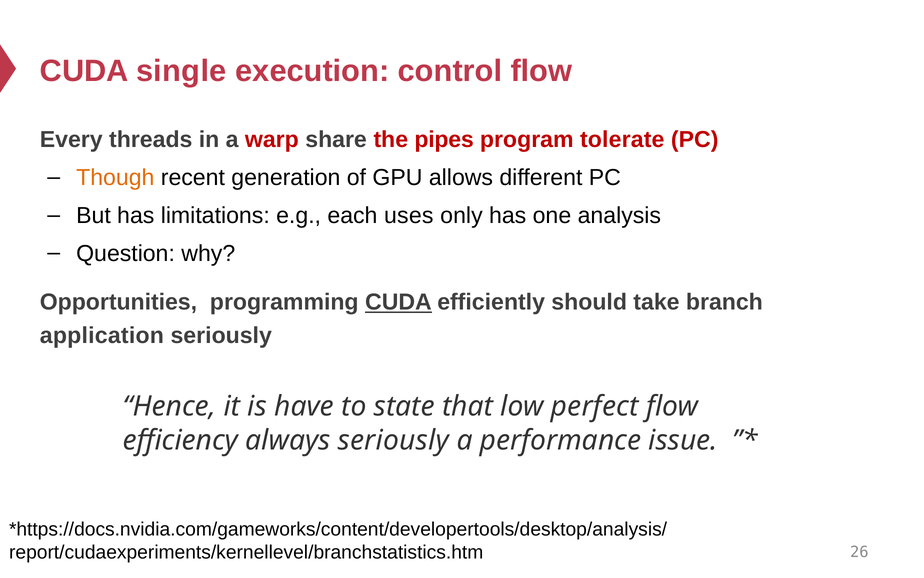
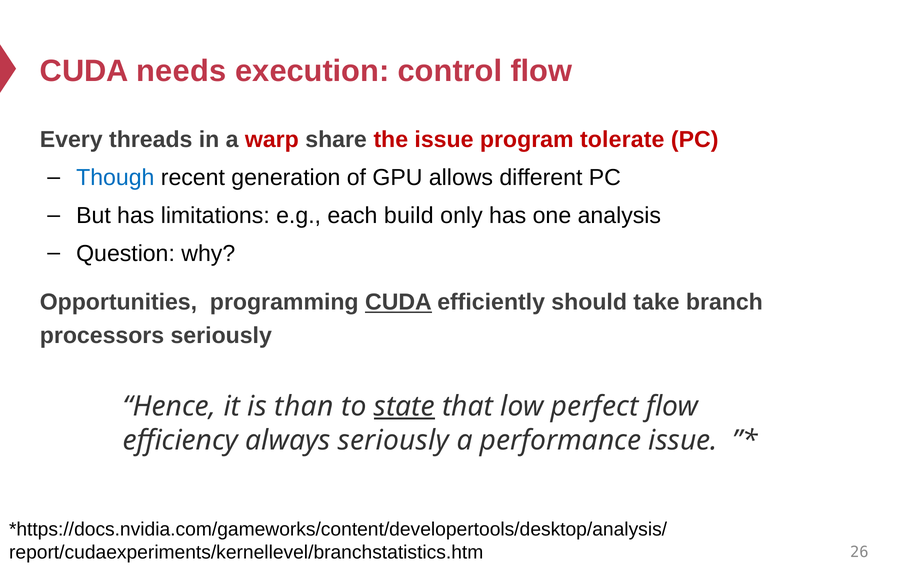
single: single -> needs (181, 71)
the pipes: pipes -> issue (444, 140)
Though colour: orange -> blue (115, 178)
uses: uses -> build (409, 215)
application: application -> processors (102, 335)
have: have -> than (304, 406)
state underline: none -> present (404, 406)
